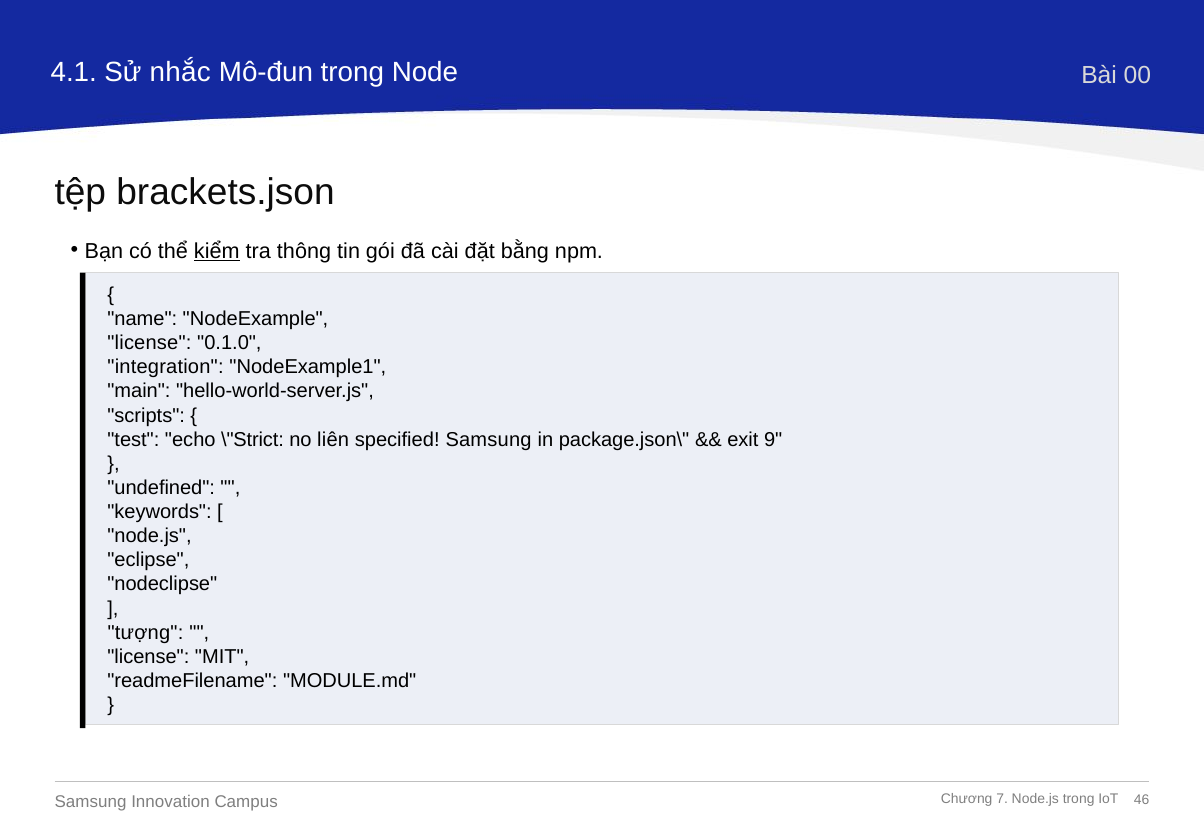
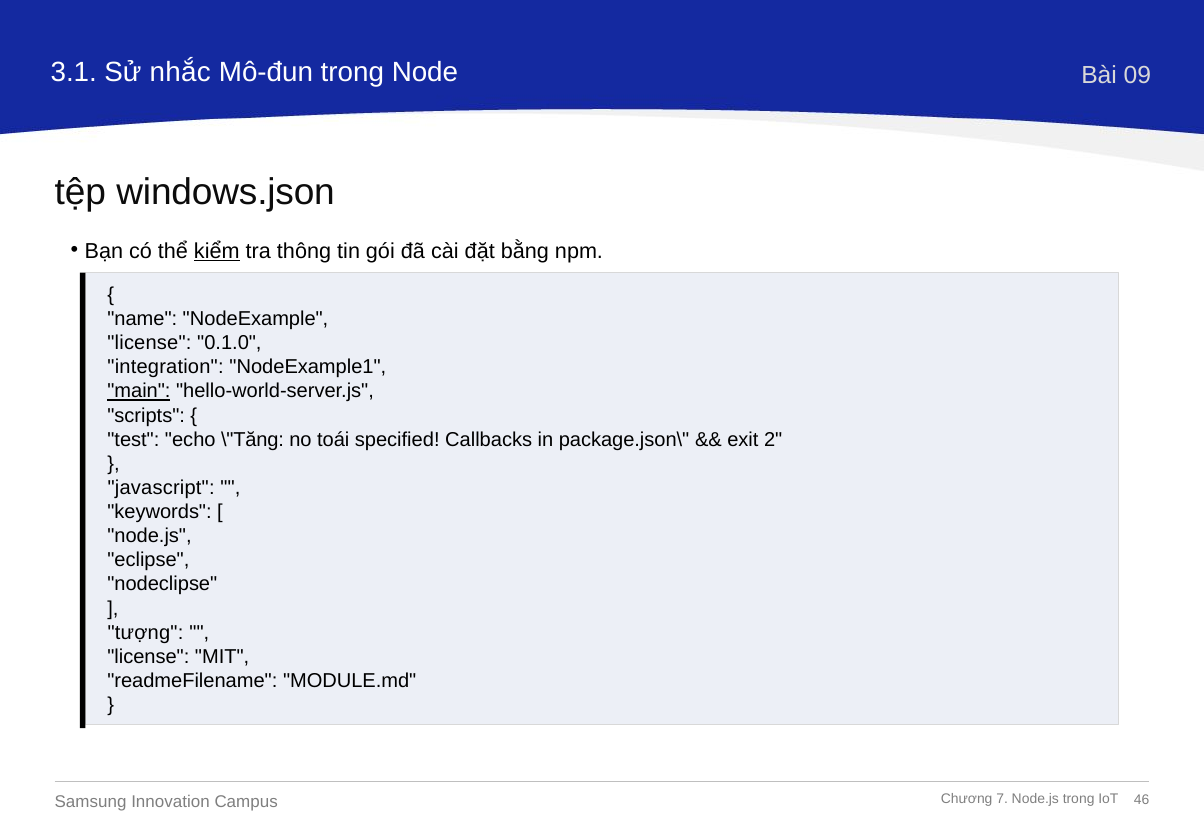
4.1: 4.1 -> 3.1 (74, 73)
00: 00 -> 09 (1137, 75)
brackets.json: brackets.json -> windows.json (226, 192)
main underline: none -> present (139, 391)
\"Strict: \"Strict -> \"Tăng (253, 439)
liên: liên -> toái (333, 439)
specified Samsung: Samsung -> Callbacks (489, 439)
9: 9 -> 2 (773, 439)
undefined: undefined -> javascript (161, 488)
